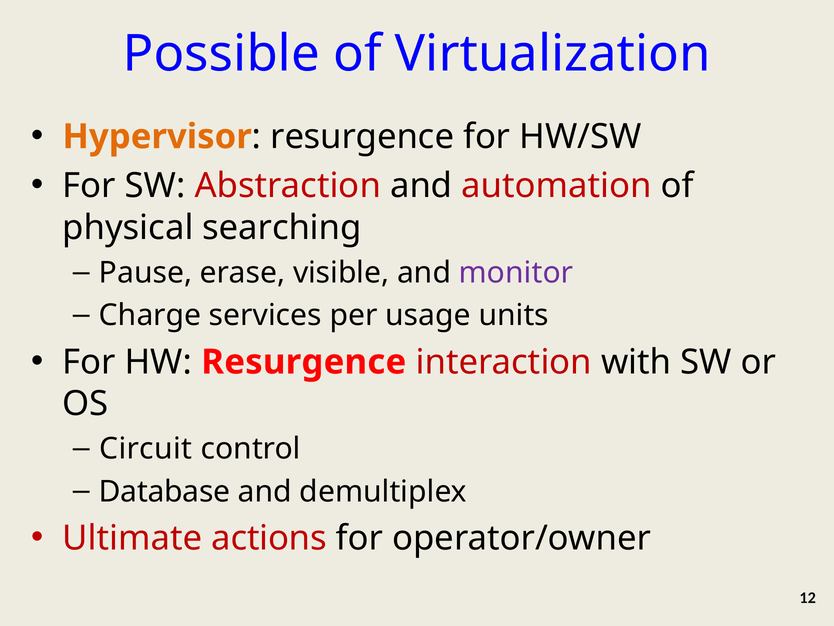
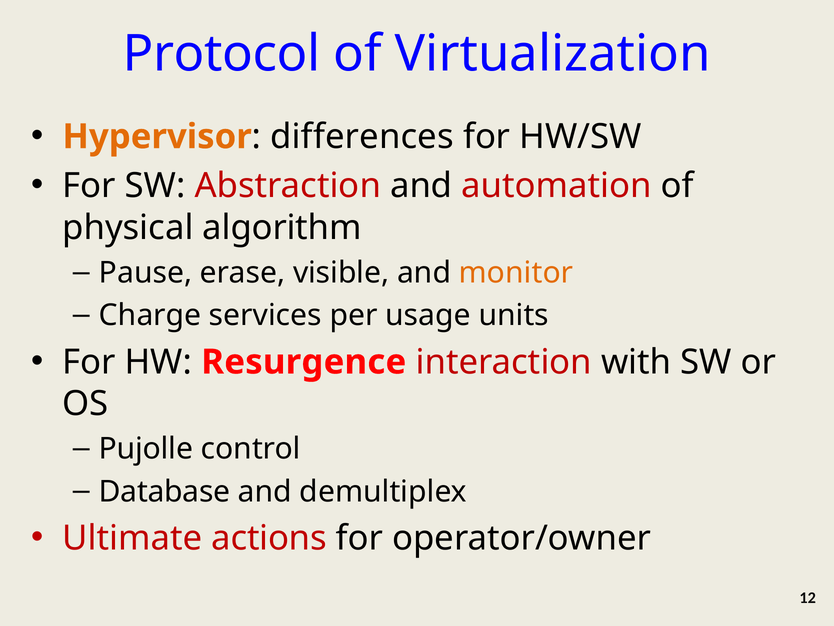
Possible: Possible -> Protocol (221, 54)
resurgence: resurgence -> differences (362, 137)
searching: searching -> algorithm (282, 227)
monitor colour: purple -> orange (516, 273)
Circuit: Circuit -> Pujolle (146, 449)
